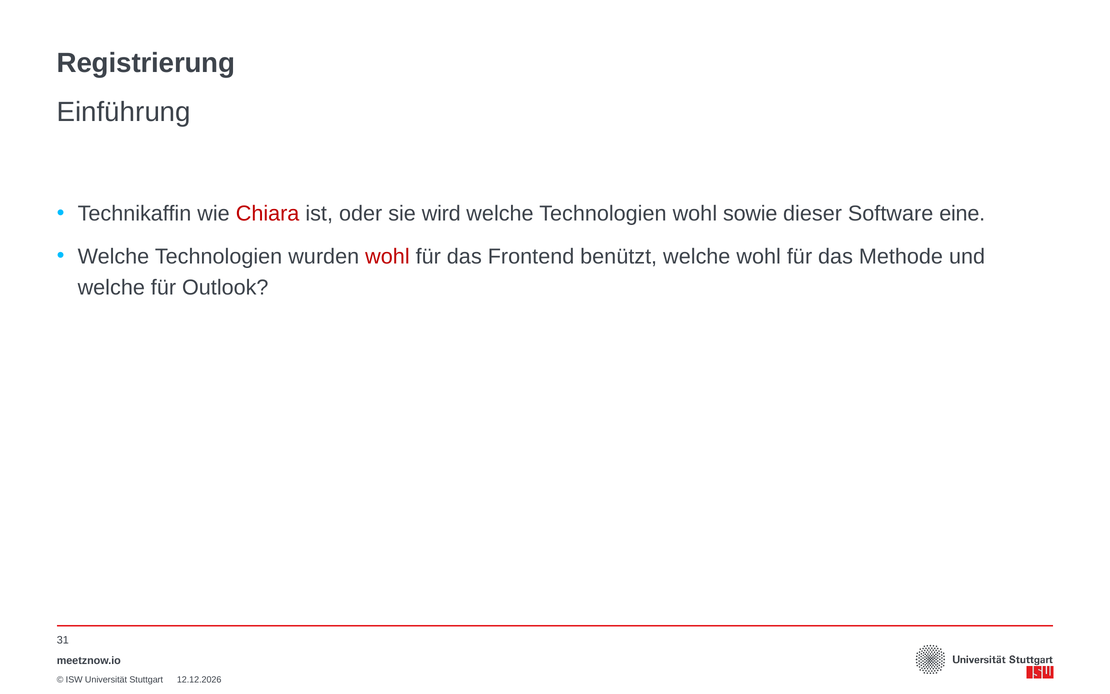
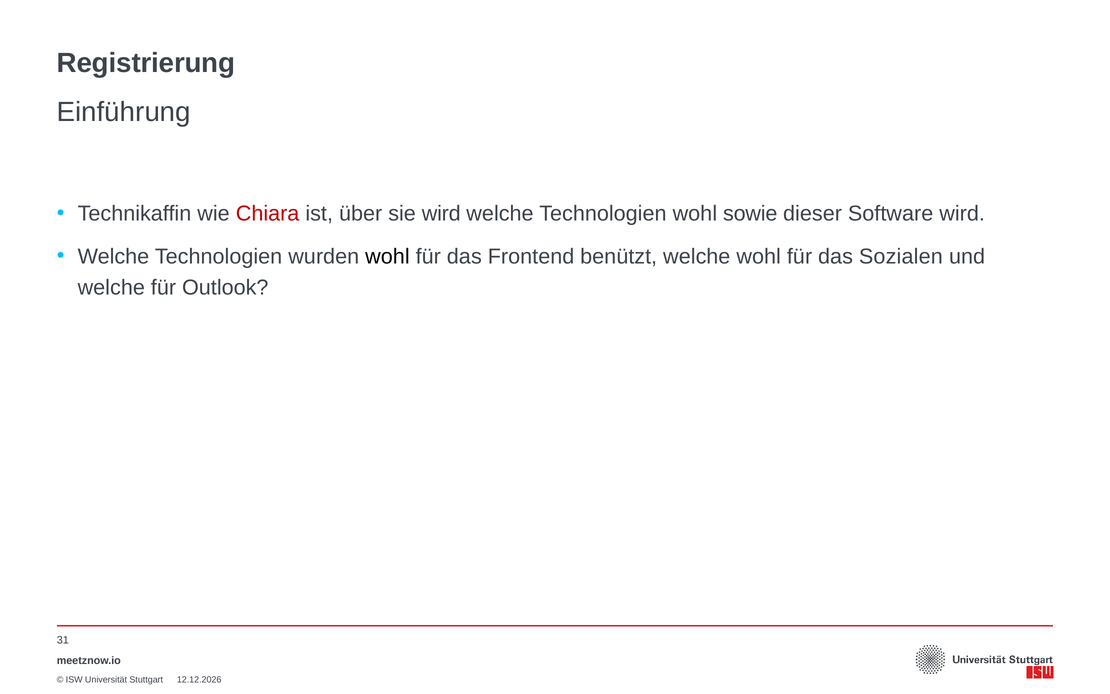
oder: oder -> über (361, 214)
Software eine: eine -> wird (962, 214)
wohl colour: red -> black (387, 256)
Methode: Methode -> Sozialen (901, 256)
